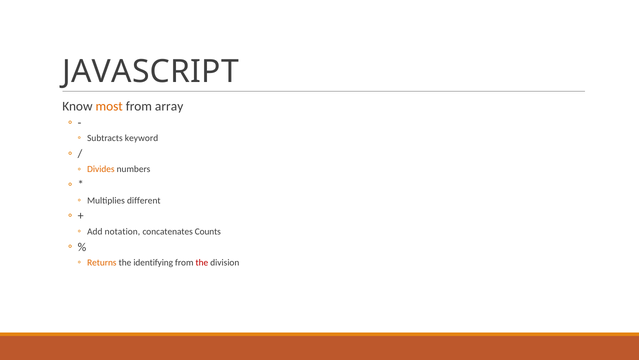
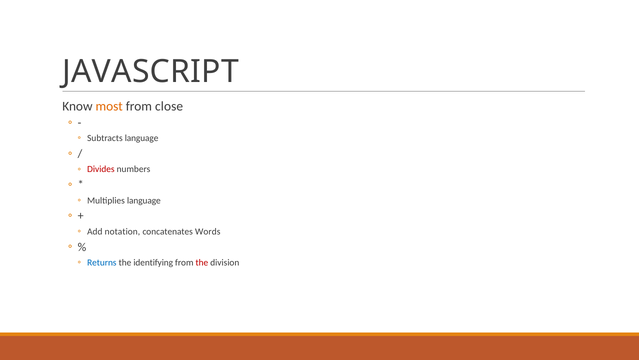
array: array -> close (169, 106)
Subtracts keyword: keyword -> language (142, 138)
Divides colour: orange -> red (101, 169)
Multiplies different: different -> language (144, 200)
Counts: Counts -> Words (208, 231)
Returns colour: orange -> blue (102, 262)
